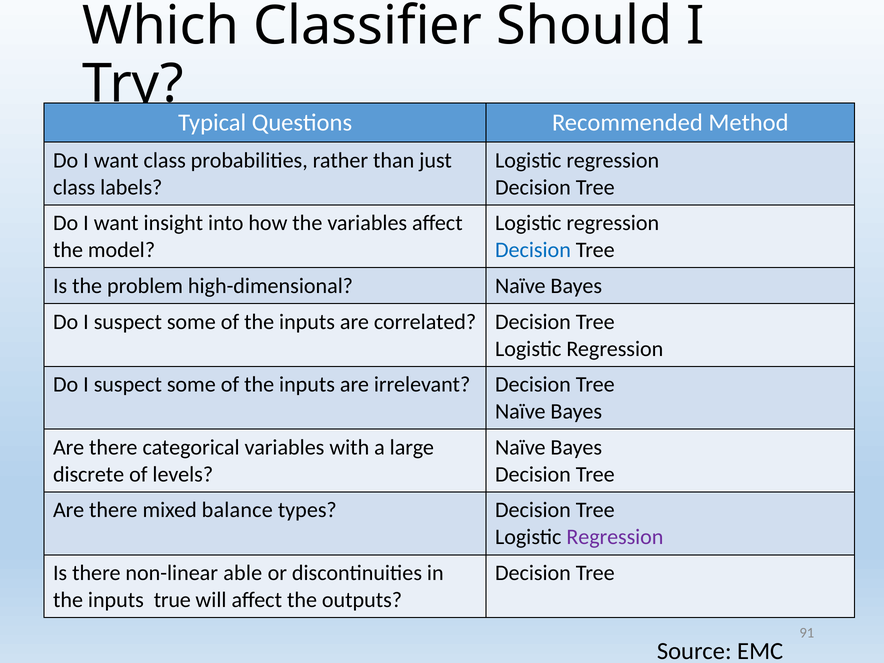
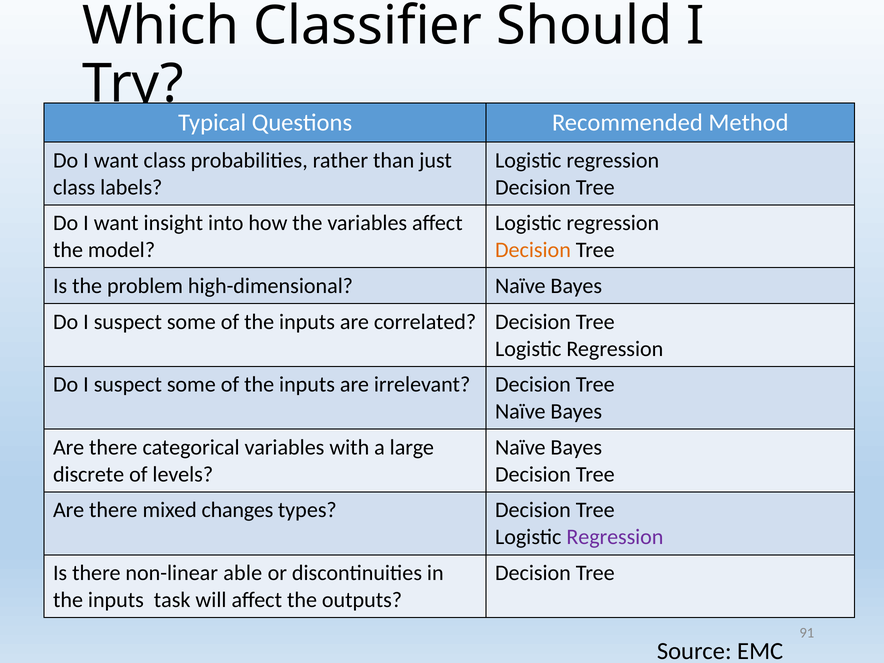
Decision colour: blue -> orange (533, 250)
balance: balance -> changes (237, 510)
true: true -> task (172, 600)
